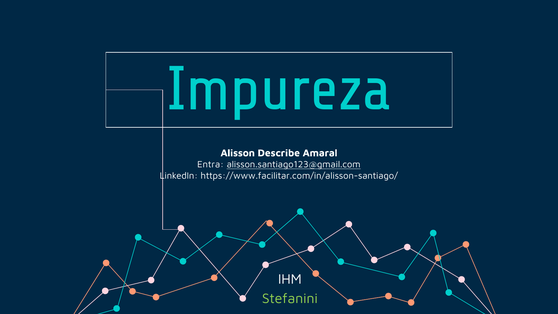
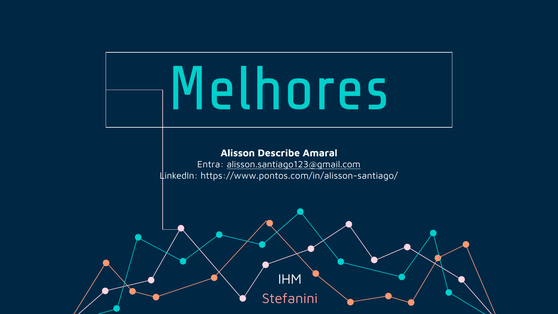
Impureza: Impureza -> Melhores (279, 89)
https://www.facilitar.com/in/alisson-santiago/: https://www.facilitar.com/in/alisson-santiago/ -> https://www.pontos.com/in/alisson-santiago/ (299, 176)
Stefanini colour: light green -> pink (290, 298)
